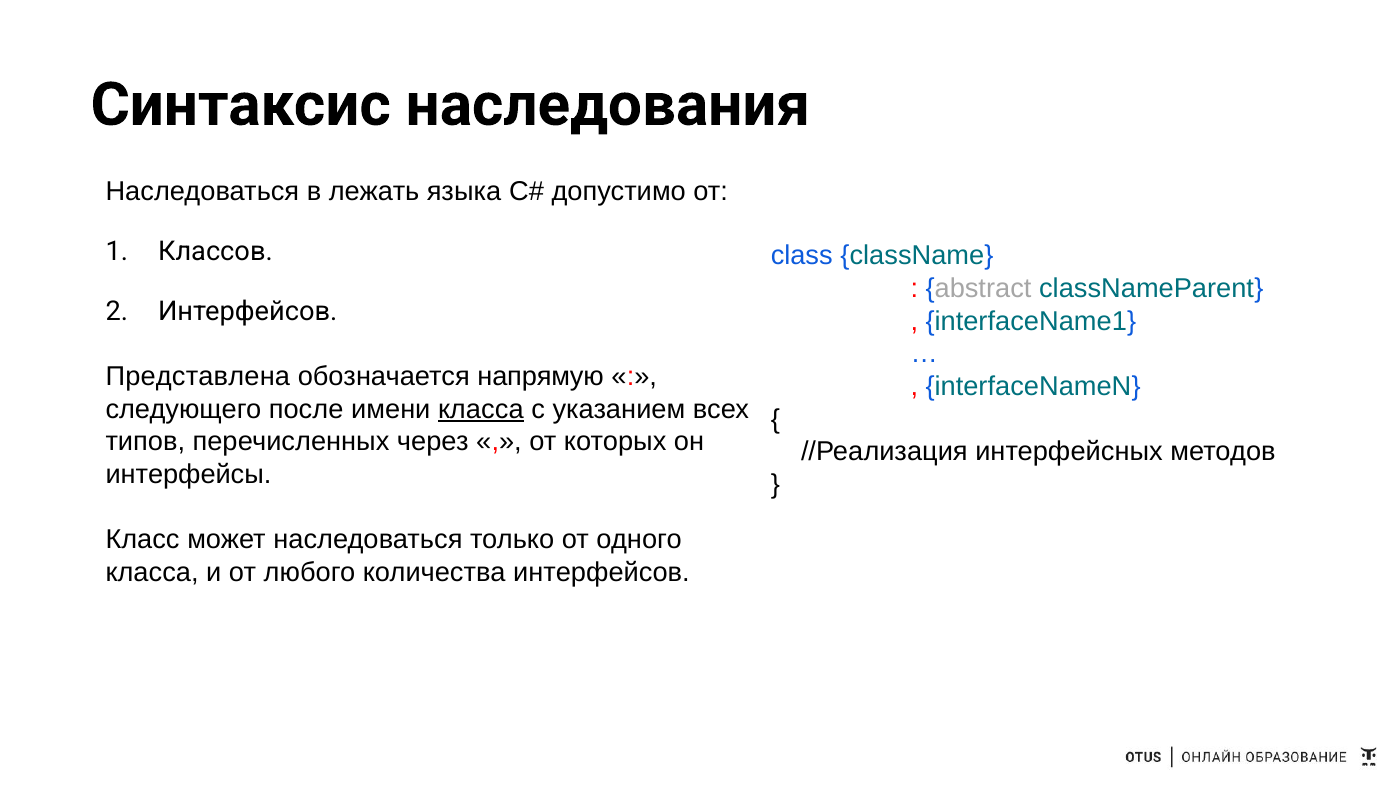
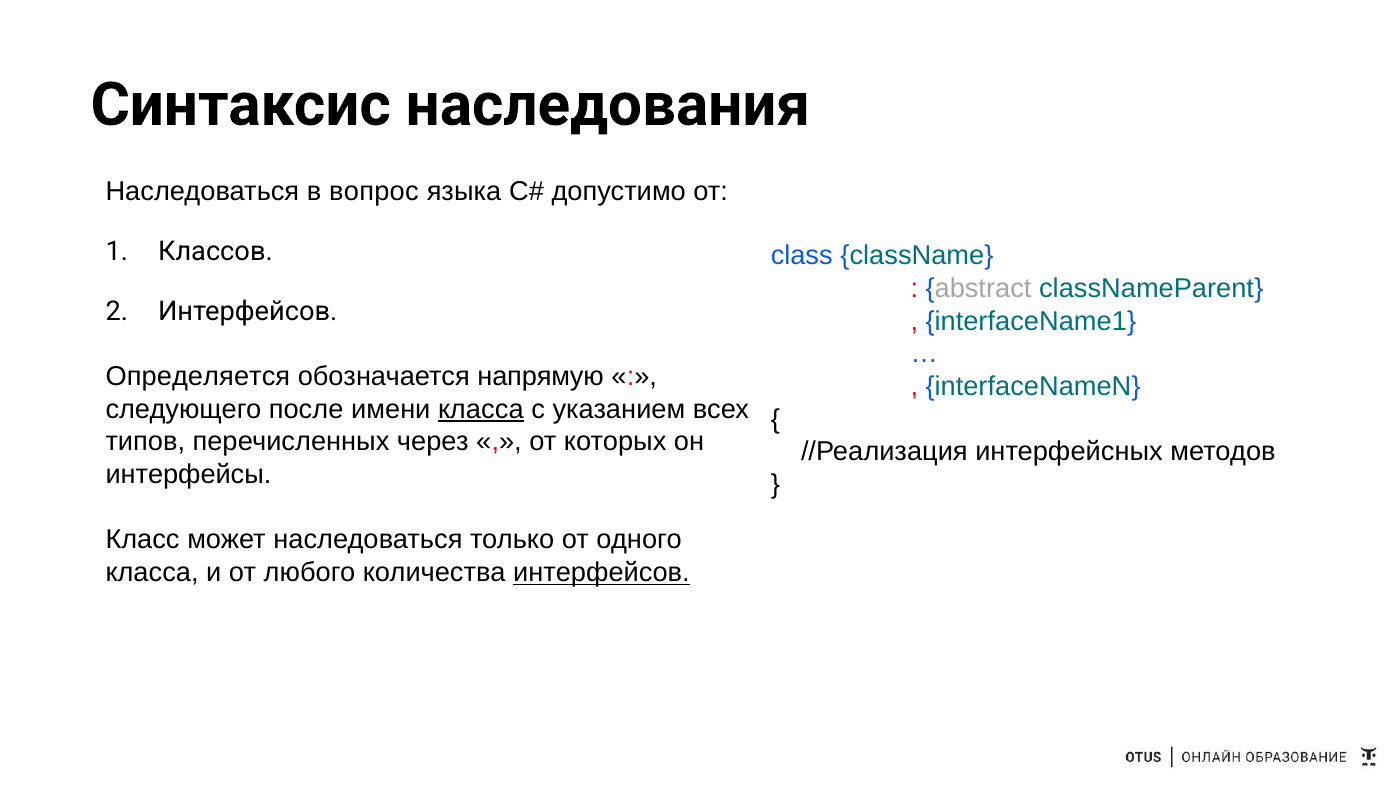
лежать: лежать -> вопрос (374, 192)
Представлена: Представлена -> Определяется (198, 377)
интерфейсов underline: none -> present (601, 573)
